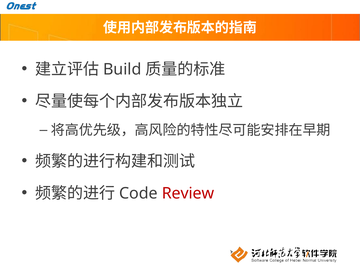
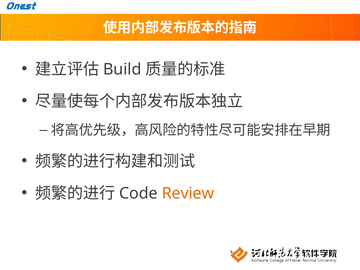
Review colour: red -> orange (188, 193)
